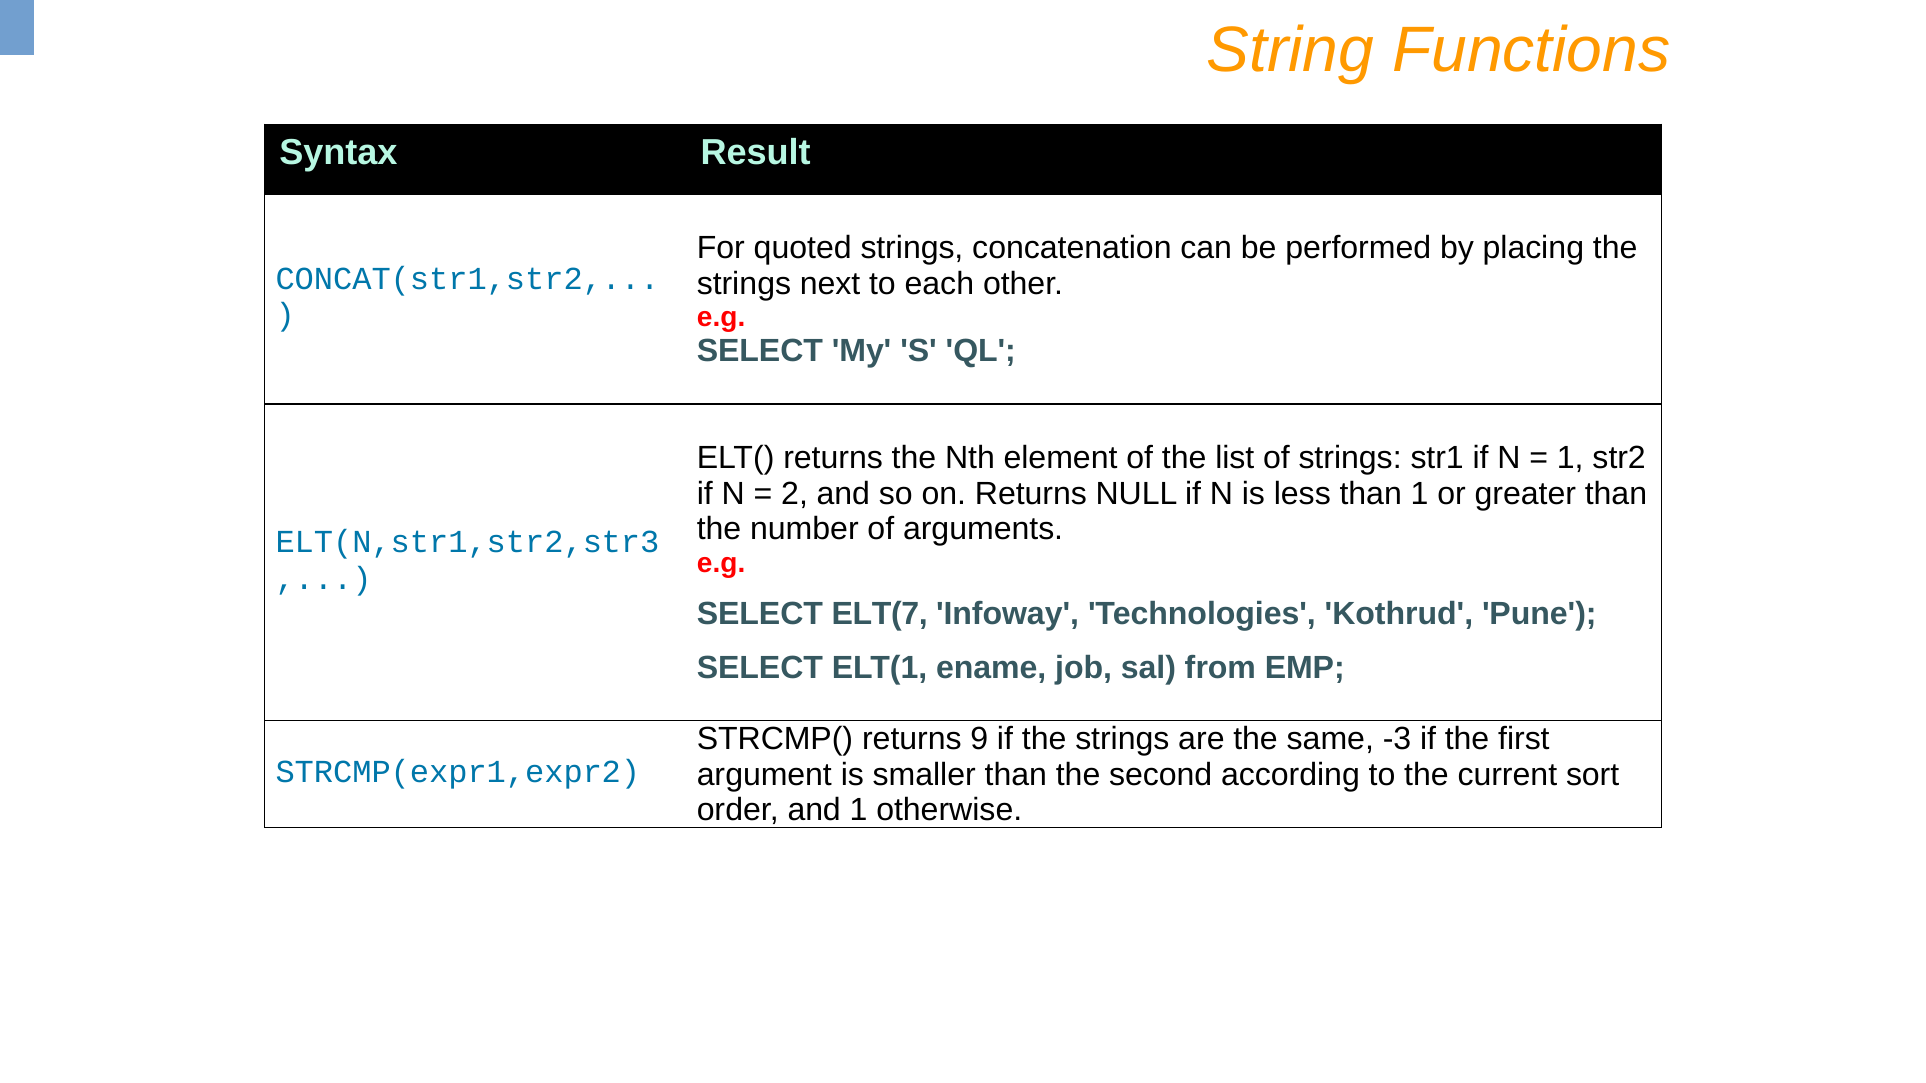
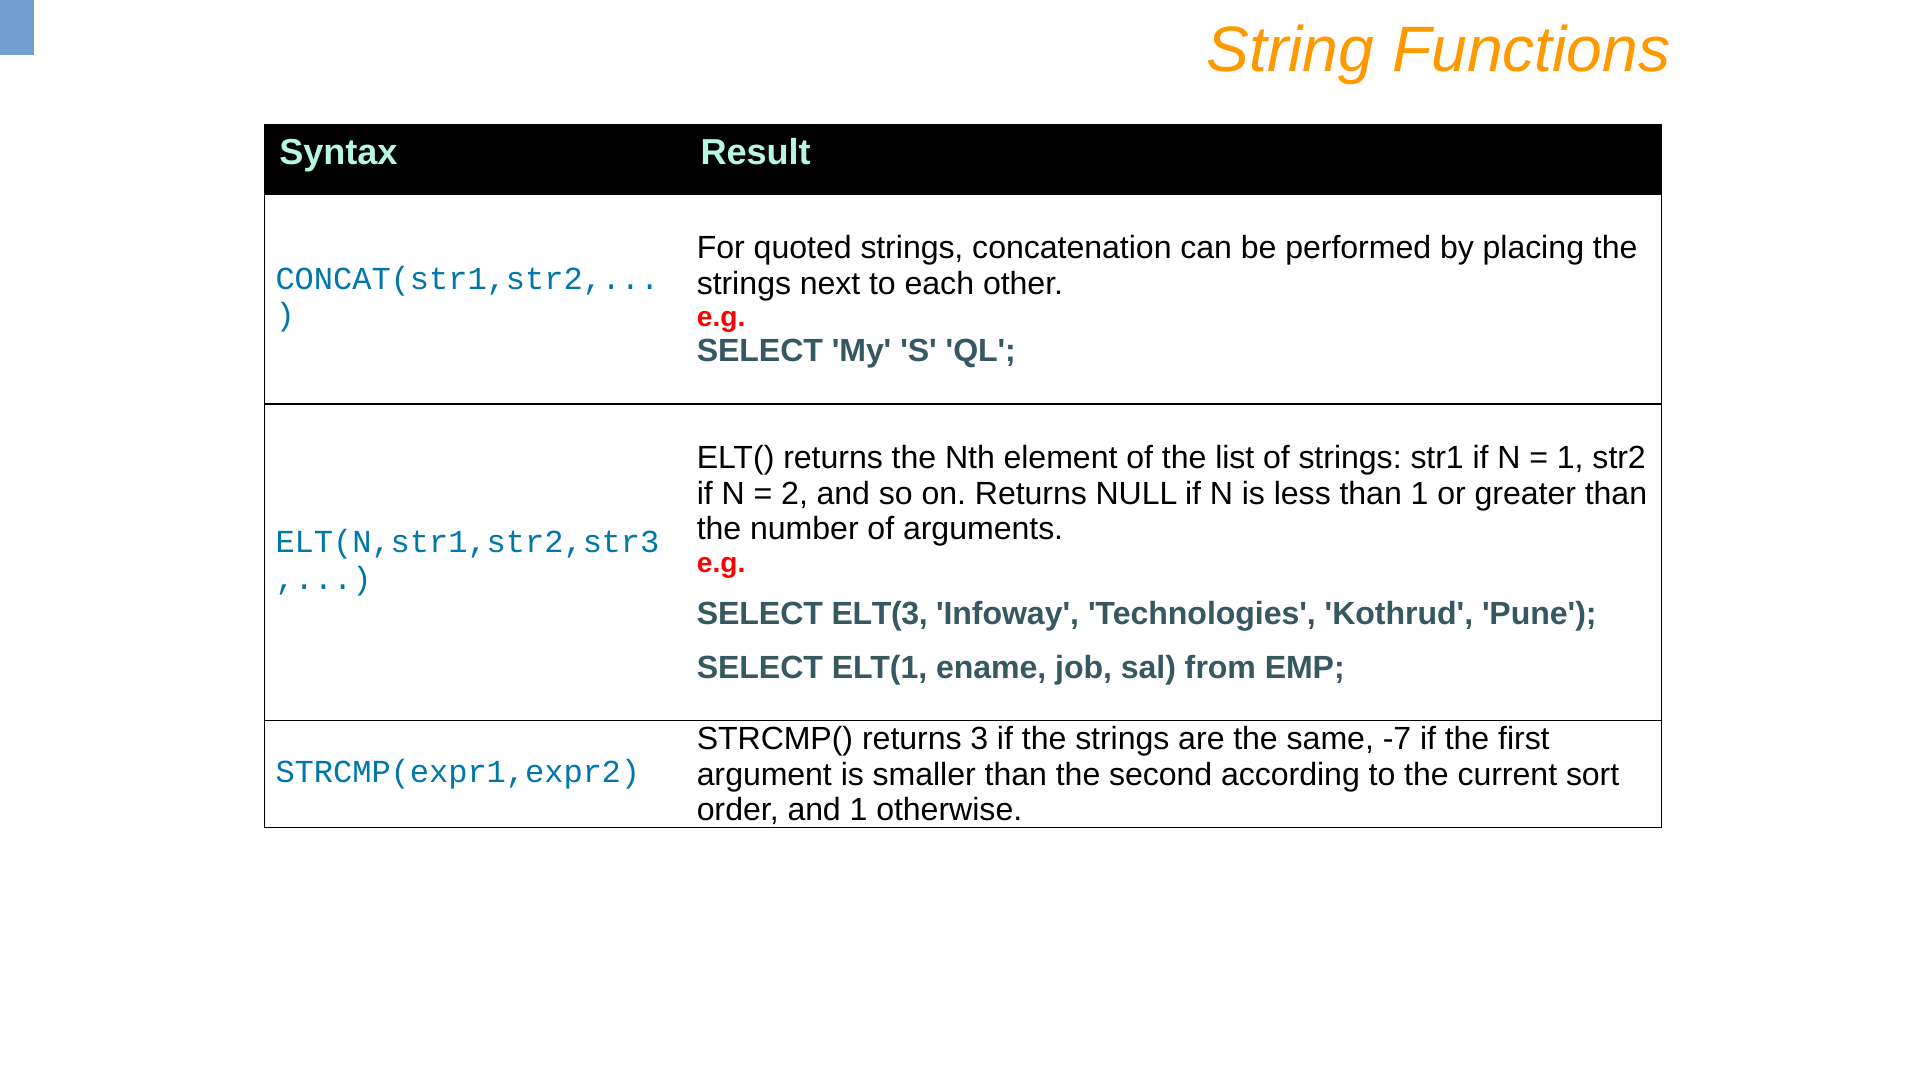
ELT(7: ELT(7 -> ELT(3 (880, 614)
9: 9 -> 3 (979, 739)
-3: -3 -> -7 (1397, 739)
